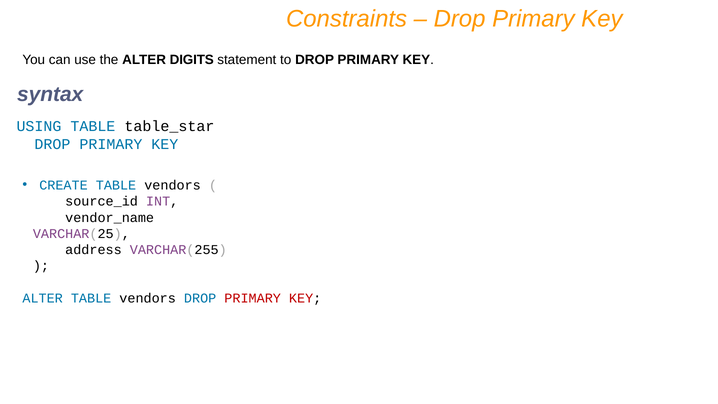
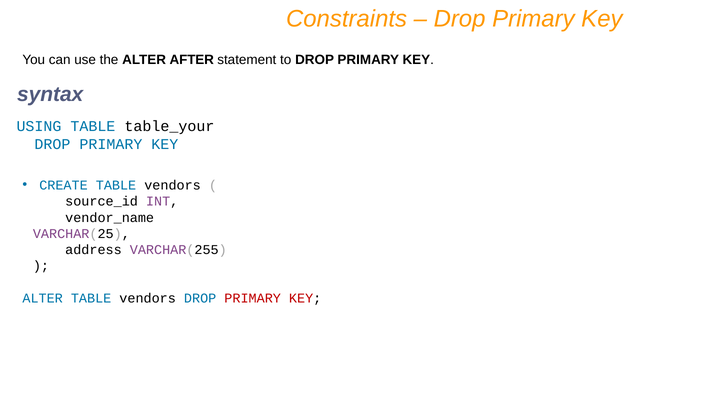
DIGITS: DIGITS -> AFTER (192, 60)
table_star: table_star -> table_your (169, 126)
